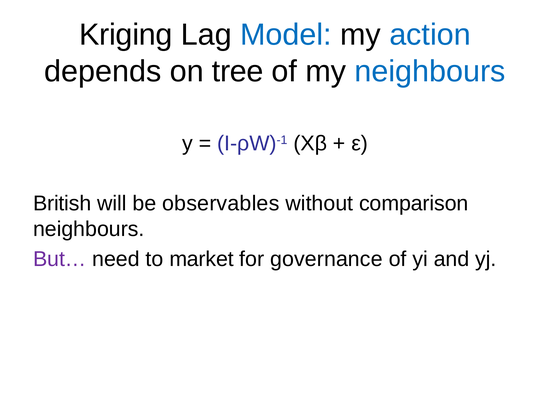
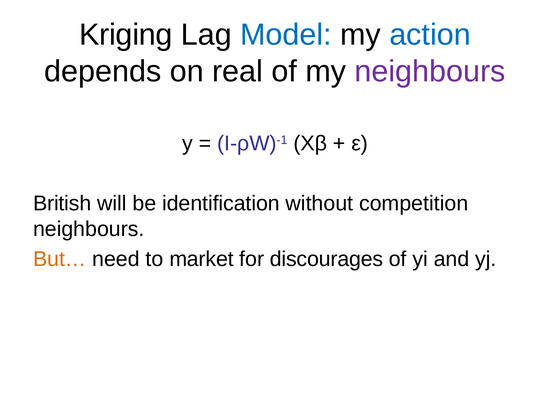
tree: tree -> real (238, 71)
neighbours colour: blue -> purple (430, 71)
observables: observables -> identification (221, 203)
comparison: comparison -> competition (414, 203)
But… colour: purple -> orange (60, 259)
governance: governance -> discourages (327, 259)
